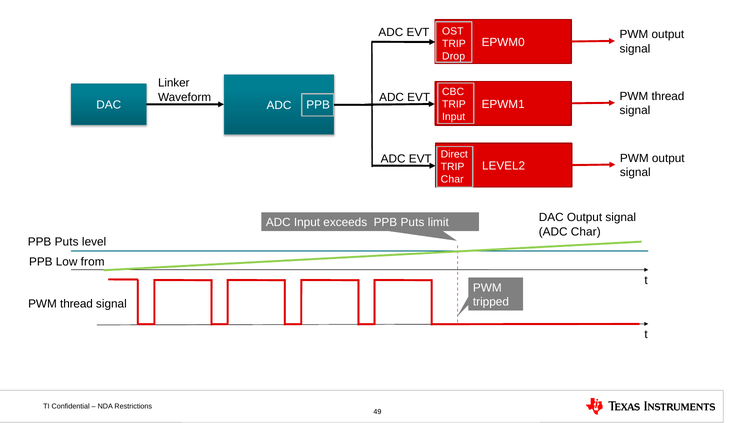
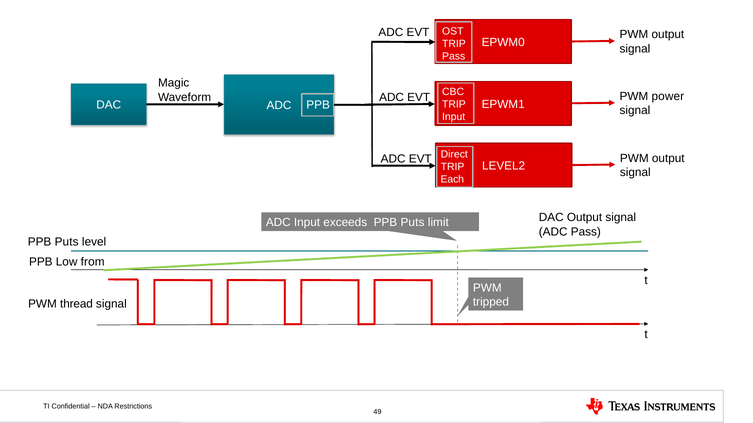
Drop: Drop -> Pass (454, 56)
Linker: Linker -> Magic (174, 83)
thread: thread -> power (668, 97)
Char: Char -> Each (452, 180)
ADC Char: Char -> Pass (586, 232)
